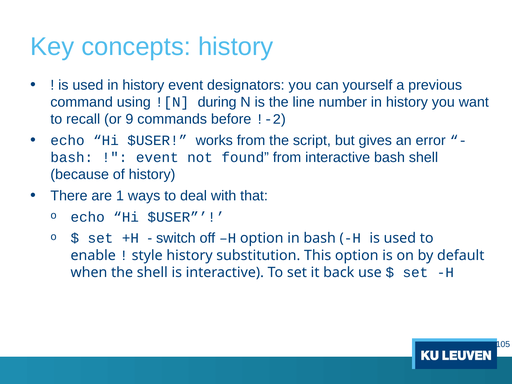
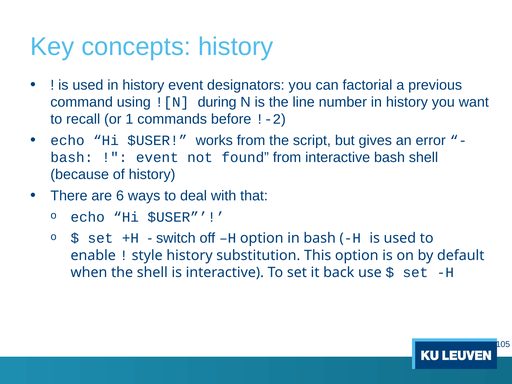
yourself: yourself -> factorial (367, 85)
9: 9 -> 1 (129, 119)
1: 1 -> 6 (120, 196)
